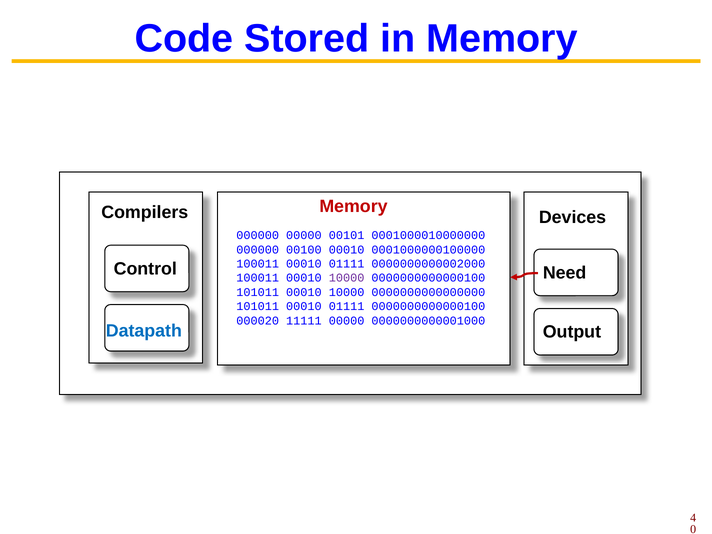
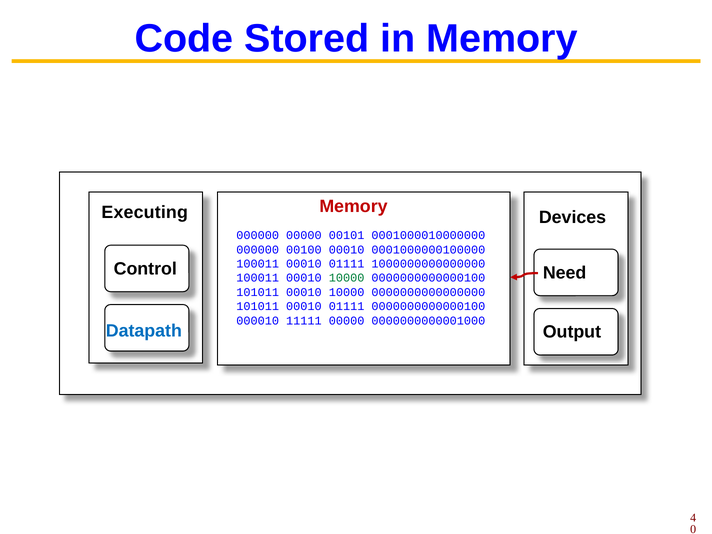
Compilers: Compilers -> Executing (145, 212)
0000000000002000: 0000000000002000 -> 1000000000000000 (428, 264)
10000 colour: purple -> green (347, 278)
000020: 000020 -> 000010 (258, 321)
